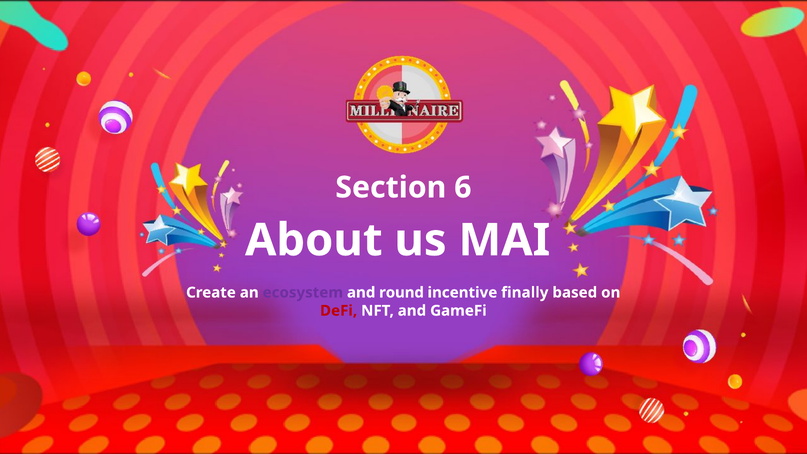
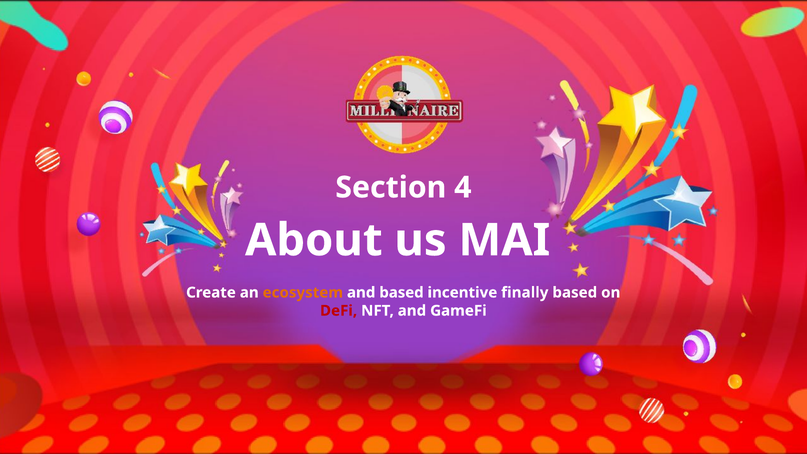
6: 6 -> 4 (463, 187)
ecosystem colour: purple -> orange (303, 293)
and round: round -> based (402, 293)
